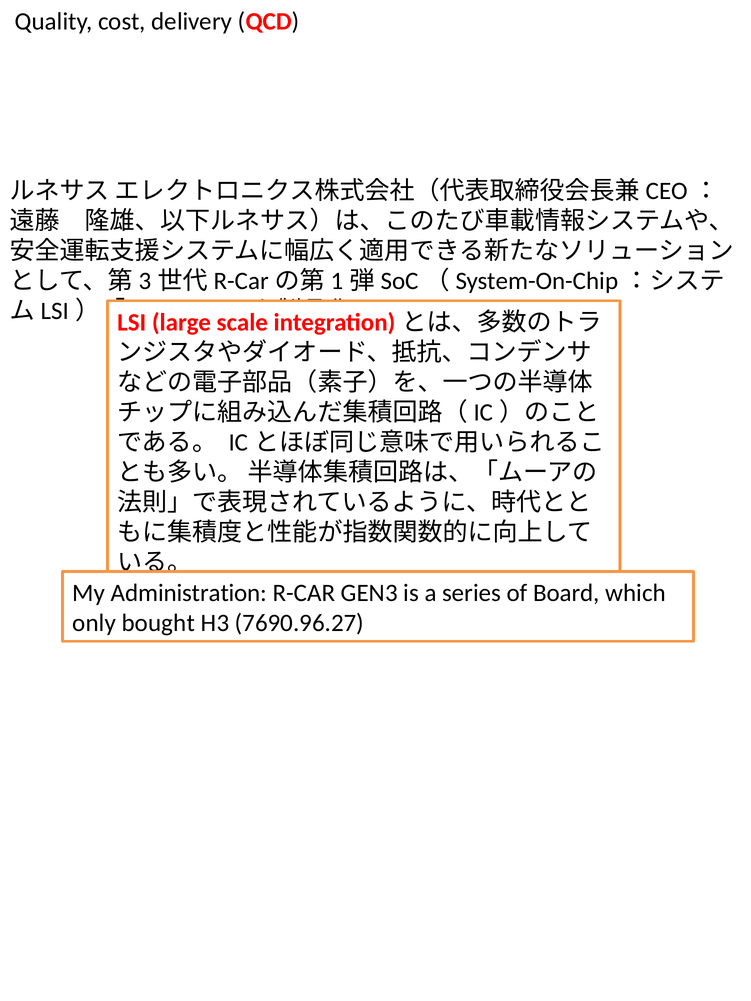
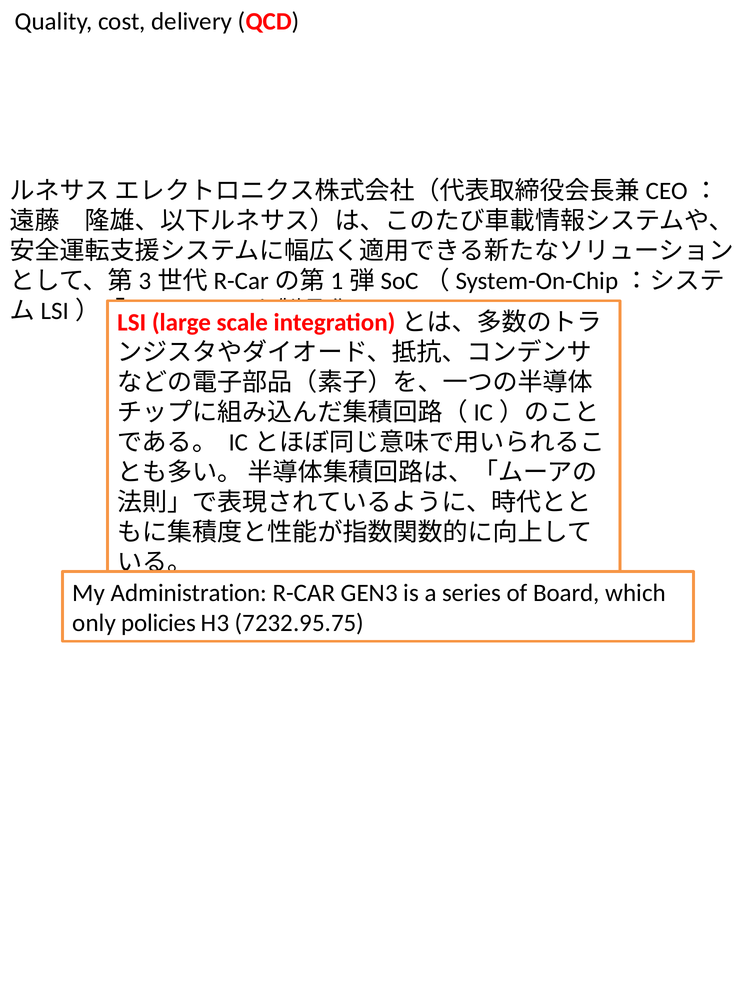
bought: bought -> policies (159, 623)
7690.96.27: 7690.96.27 -> 7232.95.75 (299, 623)
